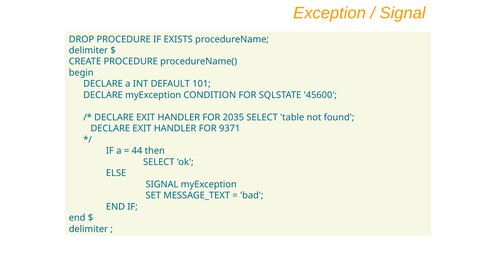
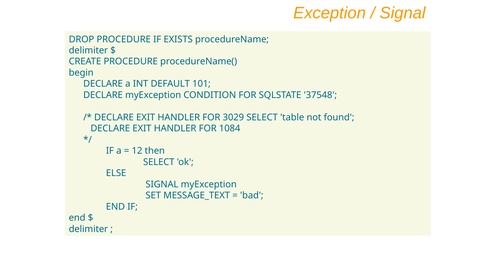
45600: 45600 -> 37548 (320, 95)
2035: 2035 -> 3029 (233, 117)
9371: 9371 -> 1084 (230, 129)
44: 44 -> 12 (137, 151)
